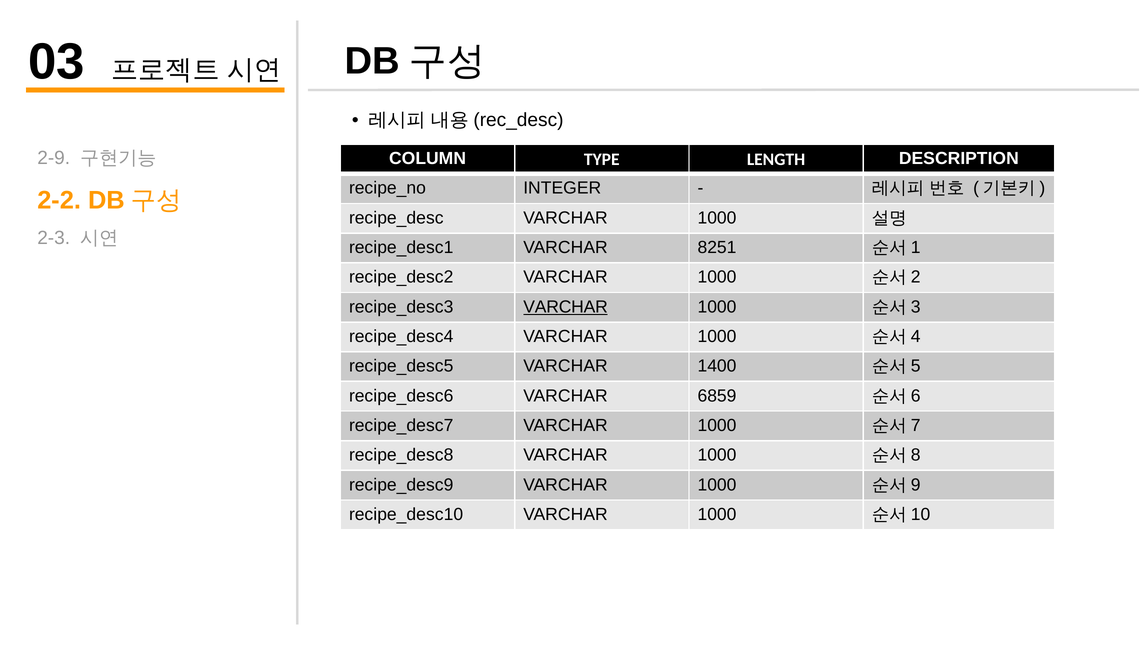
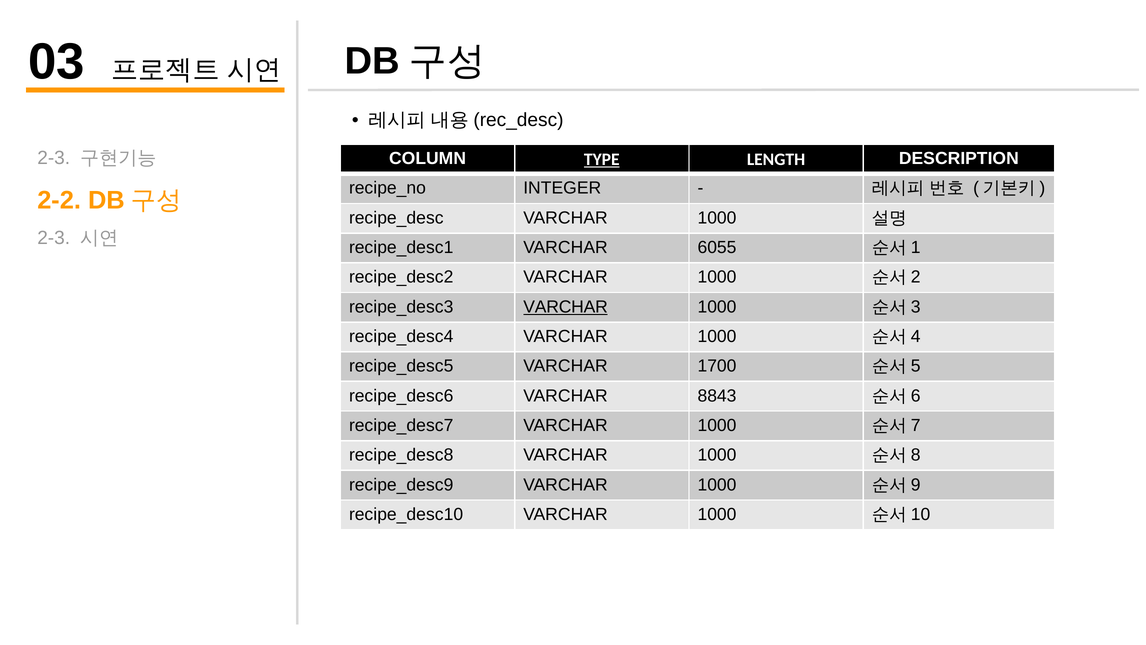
2-9: 2-9 -> 2-3 (54, 158)
TYPE underline: none -> present (602, 159)
8251: 8251 -> 6055 (717, 247)
1400: 1400 -> 1700 (717, 366)
6859: 6859 -> 8843 (717, 396)
